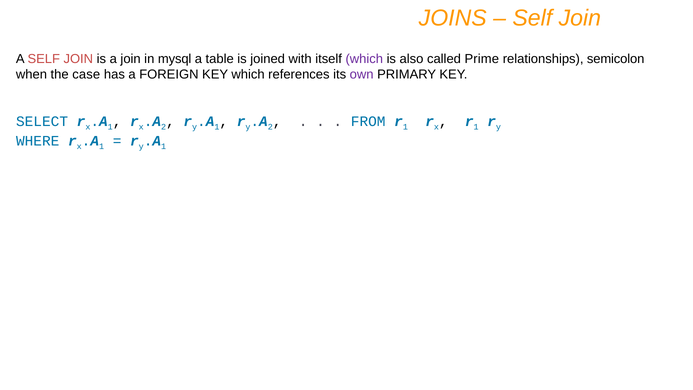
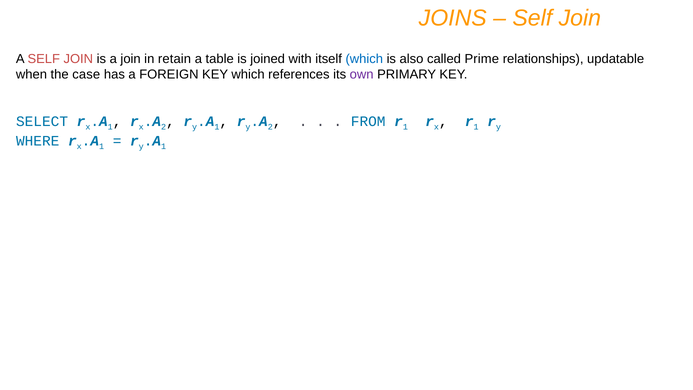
mysql: mysql -> retain (175, 59)
which colour: purple -> blue (364, 59)
semicolon: semicolon -> updatable (616, 59)
